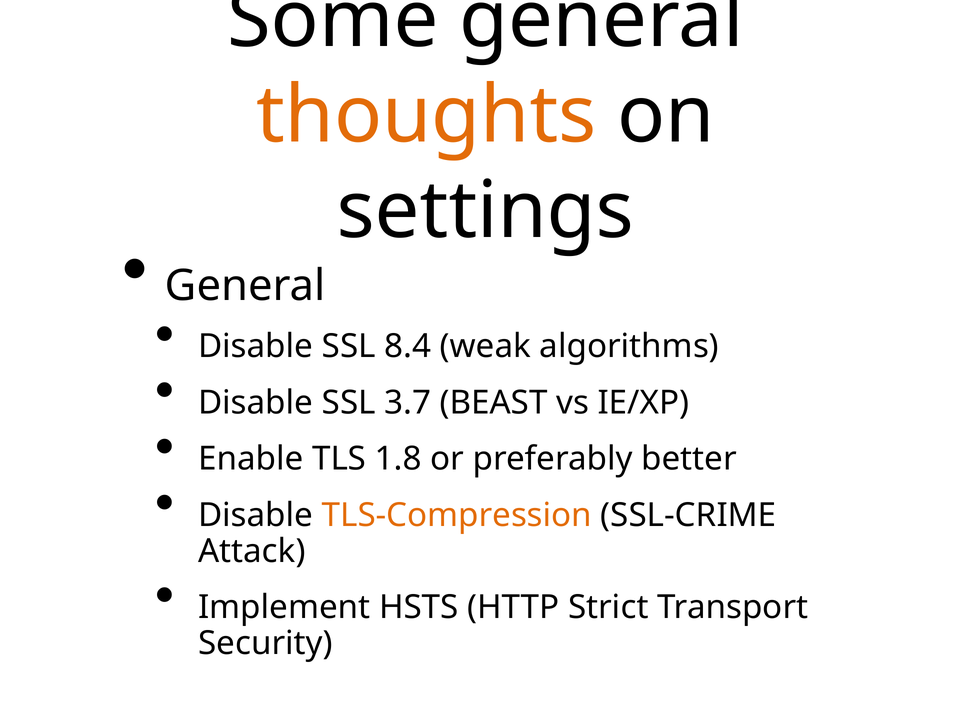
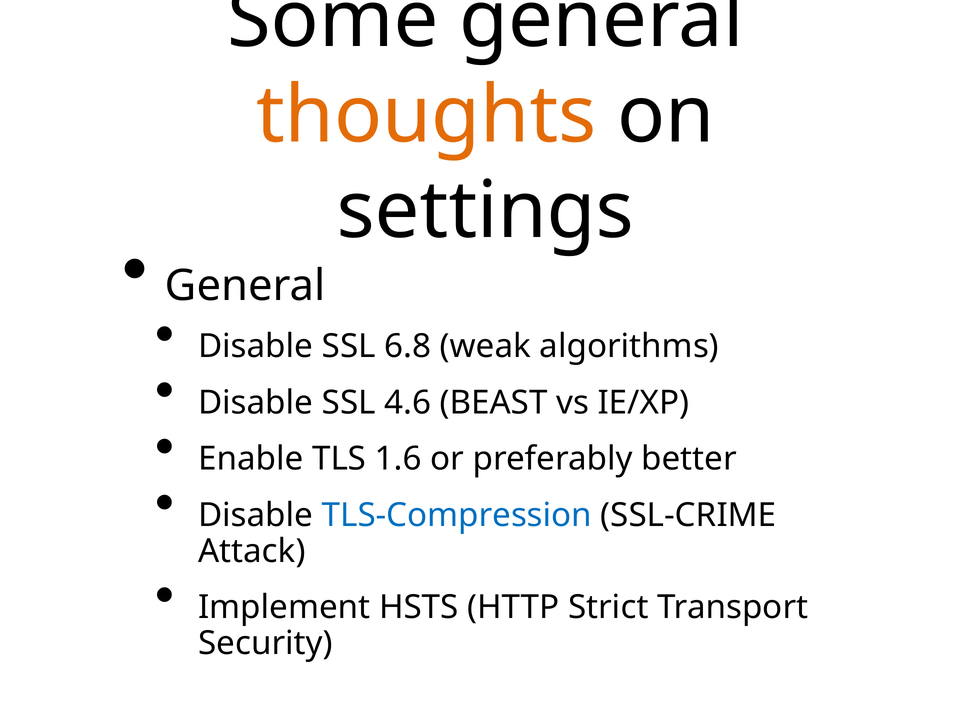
8.4: 8.4 -> 6.8 (408, 346)
3.7: 3.7 -> 4.6 (408, 403)
1.8: 1.8 -> 1.6 (398, 459)
TLS-Compression colour: orange -> blue (457, 516)
